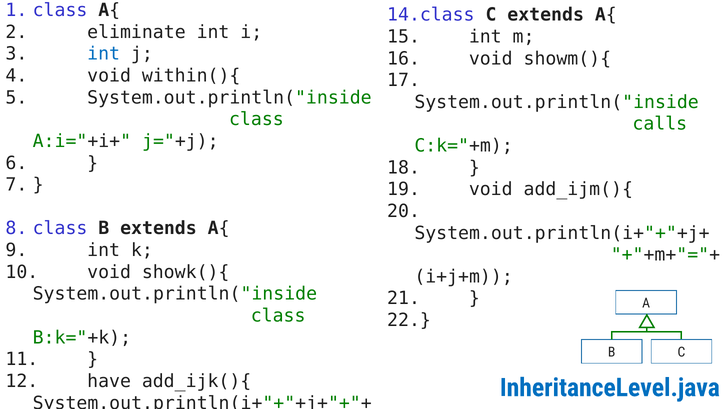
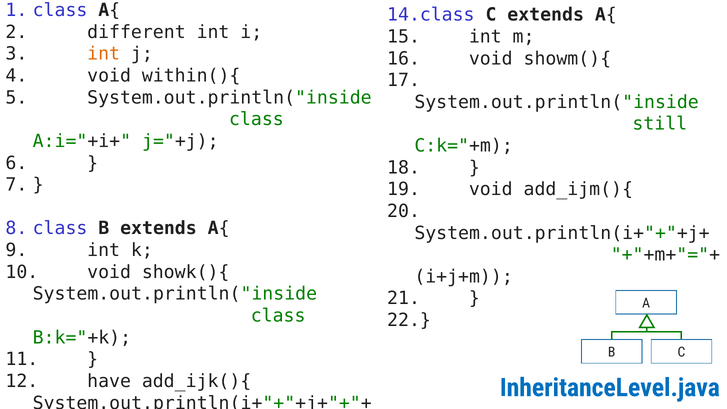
eliminate: eliminate -> different (136, 32)
int colour: blue -> orange (104, 54)
calls: calls -> still (660, 124)
